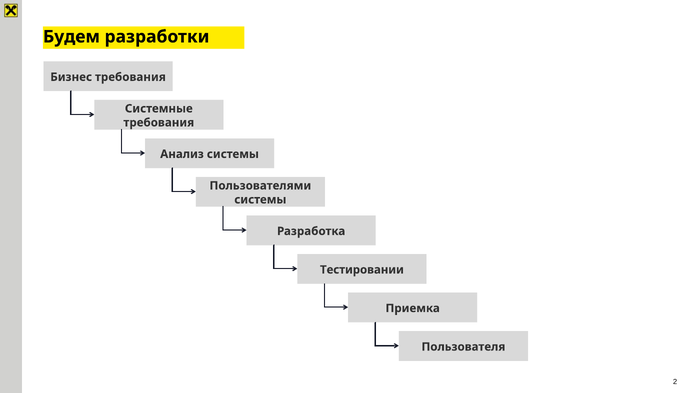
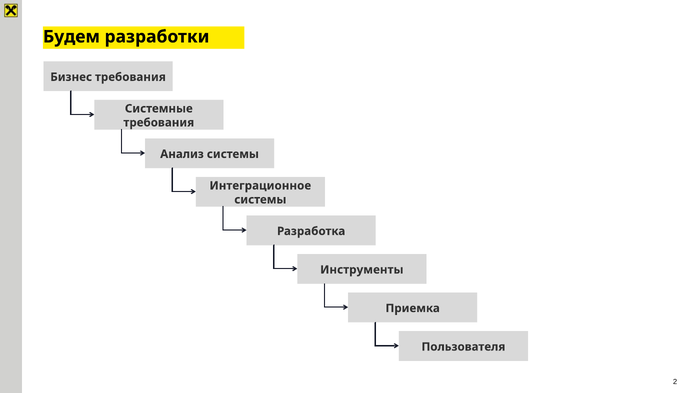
Пользователями: Пользователями -> Интеграционное (260, 186)
Тестировании: Тестировании -> Инструменты (362, 270)
